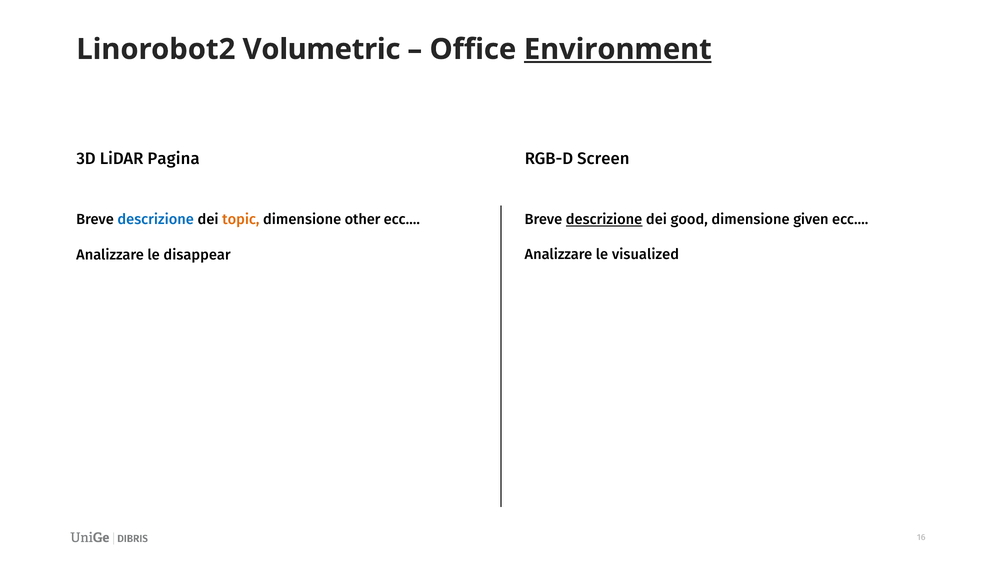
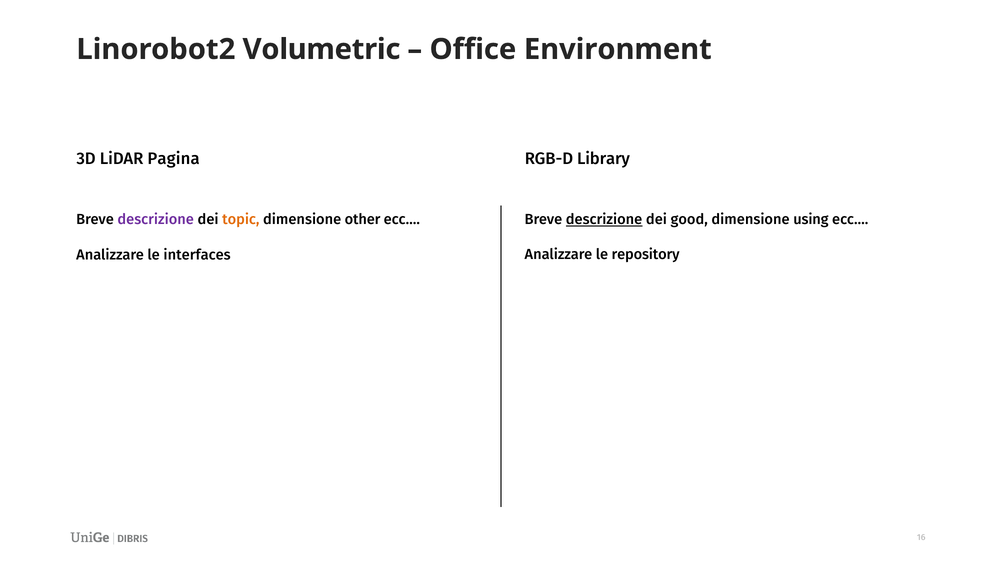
Environment underline: present -> none (618, 49)
Screen: Screen -> Library (603, 159)
descrizione colour: blue -> purple (156, 220)
given: given -> using (811, 220)
disappear: disappear -> interfaces (197, 255)
visualized: visualized -> repository (646, 255)
